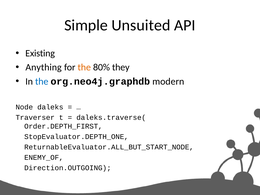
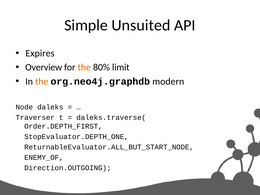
Existing: Existing -> Expires (40, 53)
Anything: Anything -> Overview (44, 67)
they: they -> limit (121, 67)
the colour: blue -> orange (42, 81)
